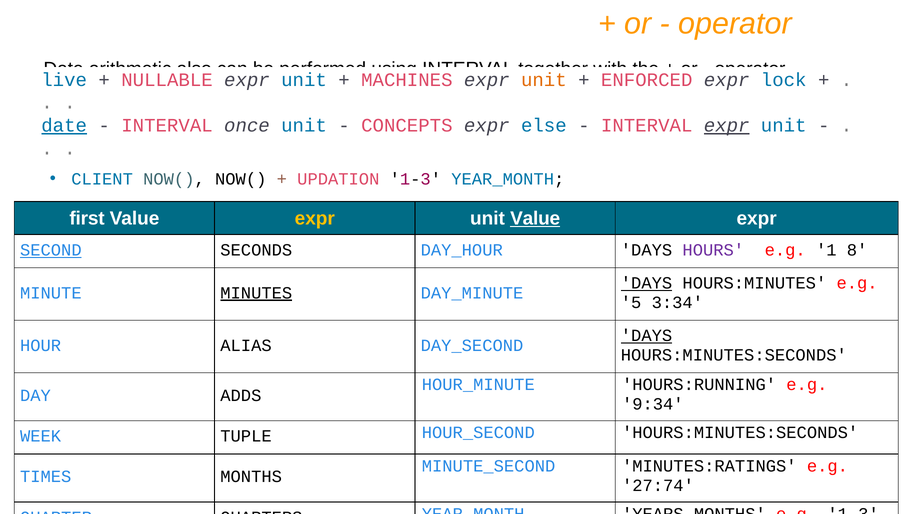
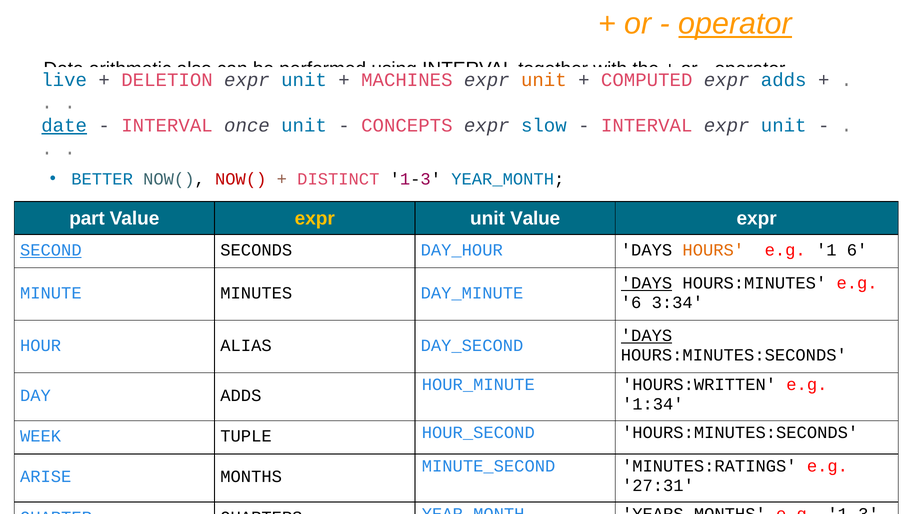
operator underline: none -> present (735, 24)
NULLABLE: NULLABLE -> DELETION (167, 80)
ENFORCED: ENFORCED -> COMPUTED (647, 80)
expr lock: lock -> adds (784, 80)
else: else -> slow (544, 125)
expr underline: present -> none (727, 125)
CLIENT: CLIENT -> BETTER (102, 179)
NOW( colour: black -> red (241, 179)
UPDATION: UPDATION -> DISTINCT (338, 179)
first: first -> part (87, 218)
Value underline: present -> none (535, 218)
HOURS colour: purple -> orange (713, 250)
1 8: 8 -> 6 (857, 250)
MINUTES underline: present -> none (256, 293)
5: 5 -> 6 (631, 302)
HOURS:RUNNING: HOURS:RUNNING -> HOURS:WRITTEN (699, 384)
9:34: 9:34 -> 1:34 (653, 404)
TIMES: TIMES -> ARISE (46, 476)
27:74: 27:74 -> 27:31 (658, 485)
